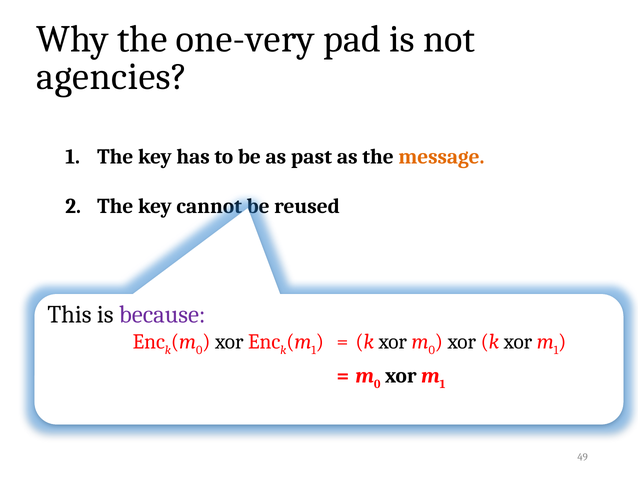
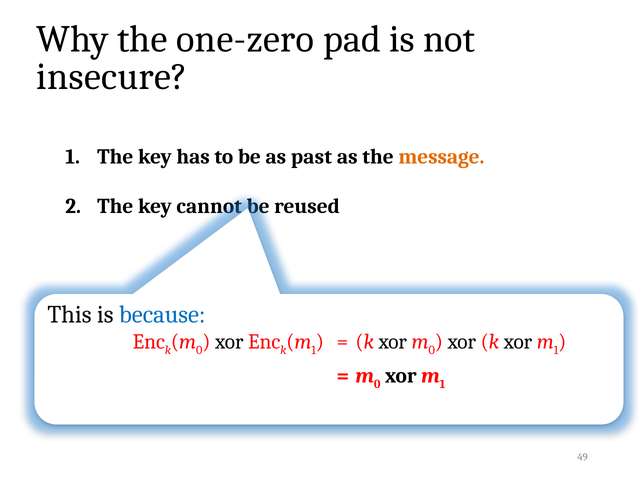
one-very: one-very -> one-zero (245, 39)
agencies: agencies -> insecure (112, 76)
because colour: purple -> blue (162, 314)
